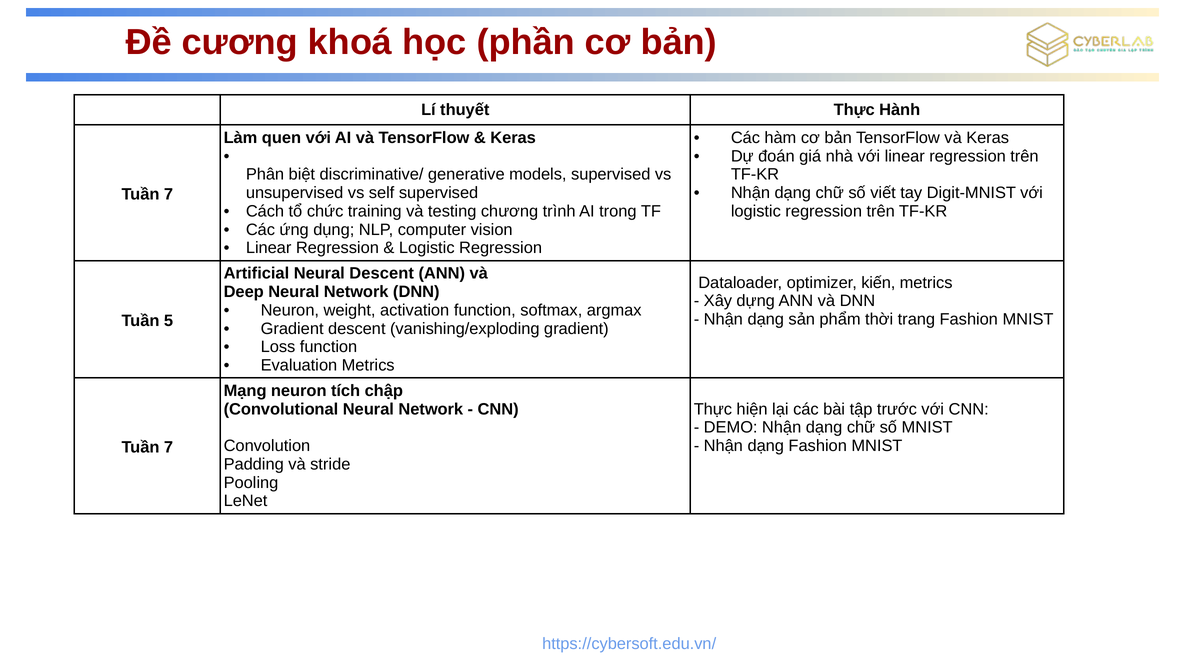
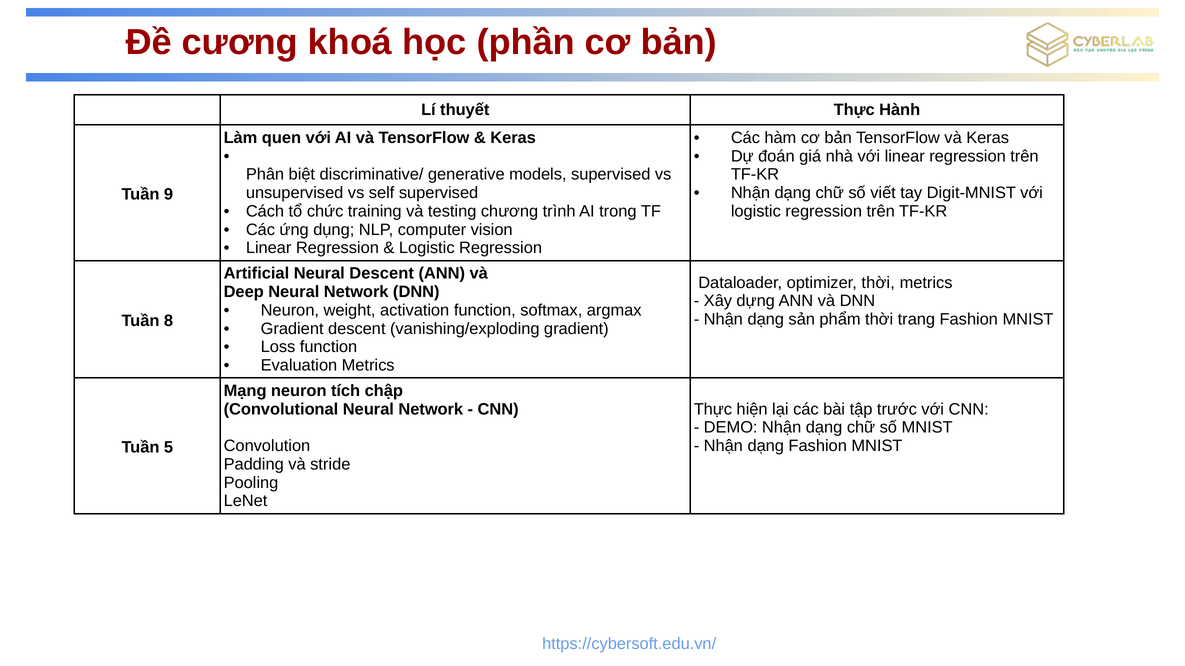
7: 7 -> 9 (169, 194)
optimizer kiến: kiến -> thời (878, 283)
5: 5 -> 8 (169, 321)
7: 7 -> 5 (169, 448)
